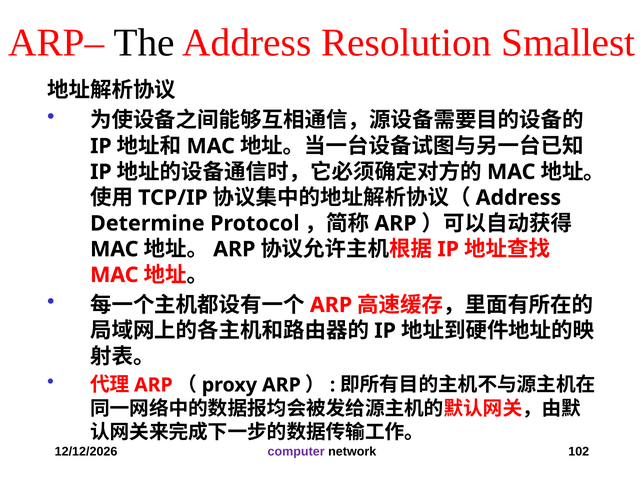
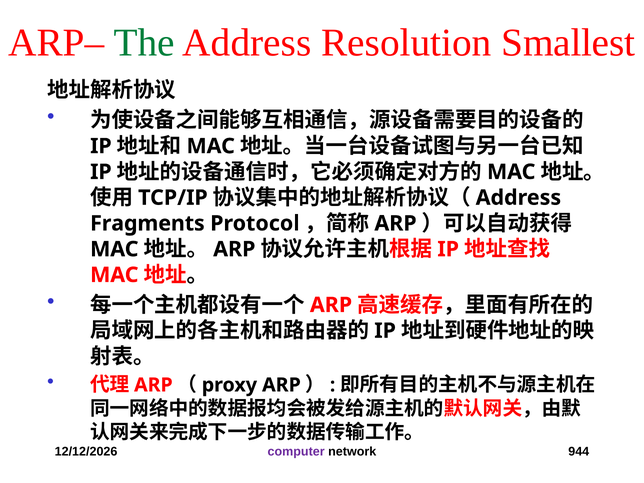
The colour: black -> green (144, 43)
Determine: Determine -> Fragments (147, 223)
102: 102 -> 944 (579, 452)
